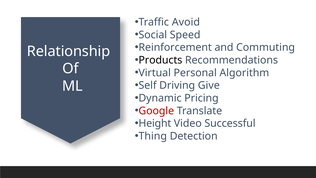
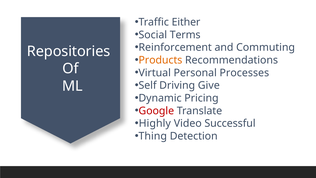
Avoid: Avoid -> Either (186, 22)
Speed: Speed -> Terms (185, 35)
Relationship: Relationship -> Repositories (69, 51)
Products colour: black -> orange (160, 60)
Algorithm: Algorithm -> Processes (244, 73)
Height: Height -> Highly (155, 123)
